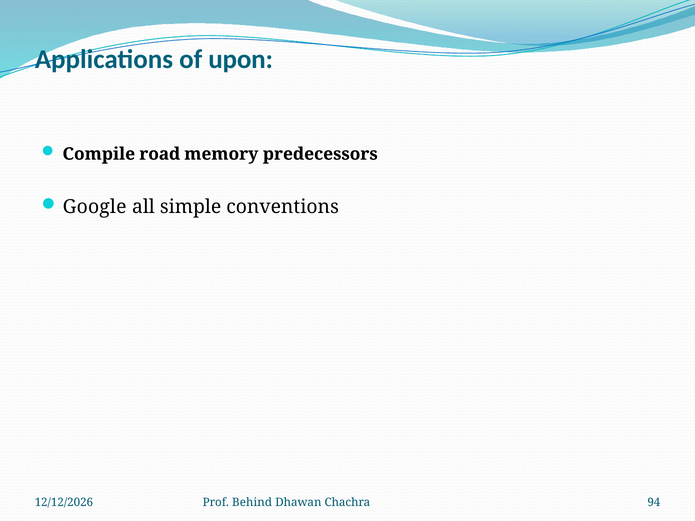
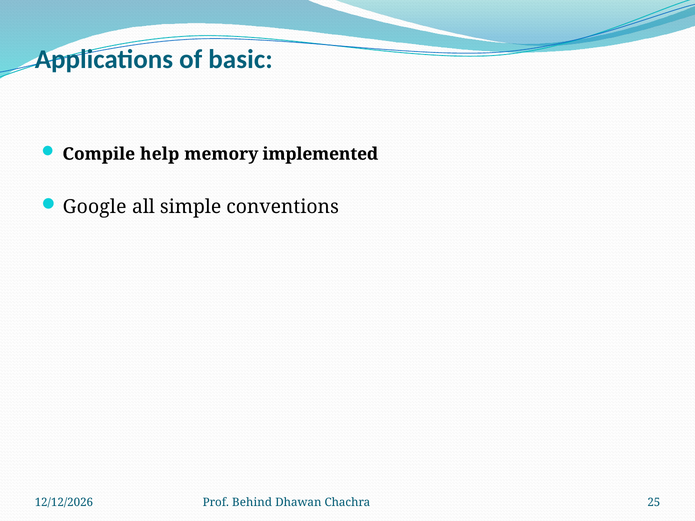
upon: upon -> basic (240, 60)
road: road -> help (160, 154)
predecessors: predecessors -> implemented (320, 154)
94: 94 -> 25 (654, 503)
